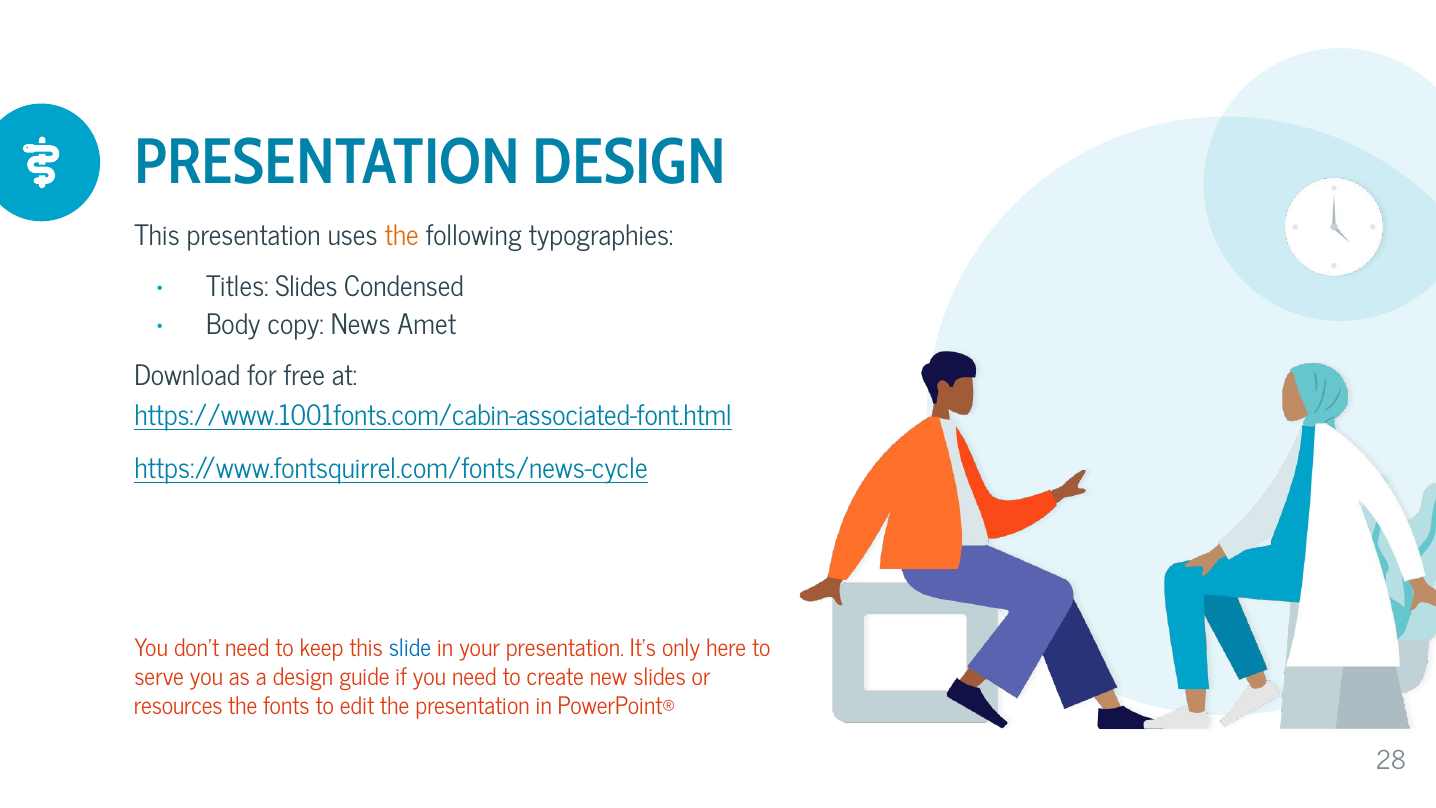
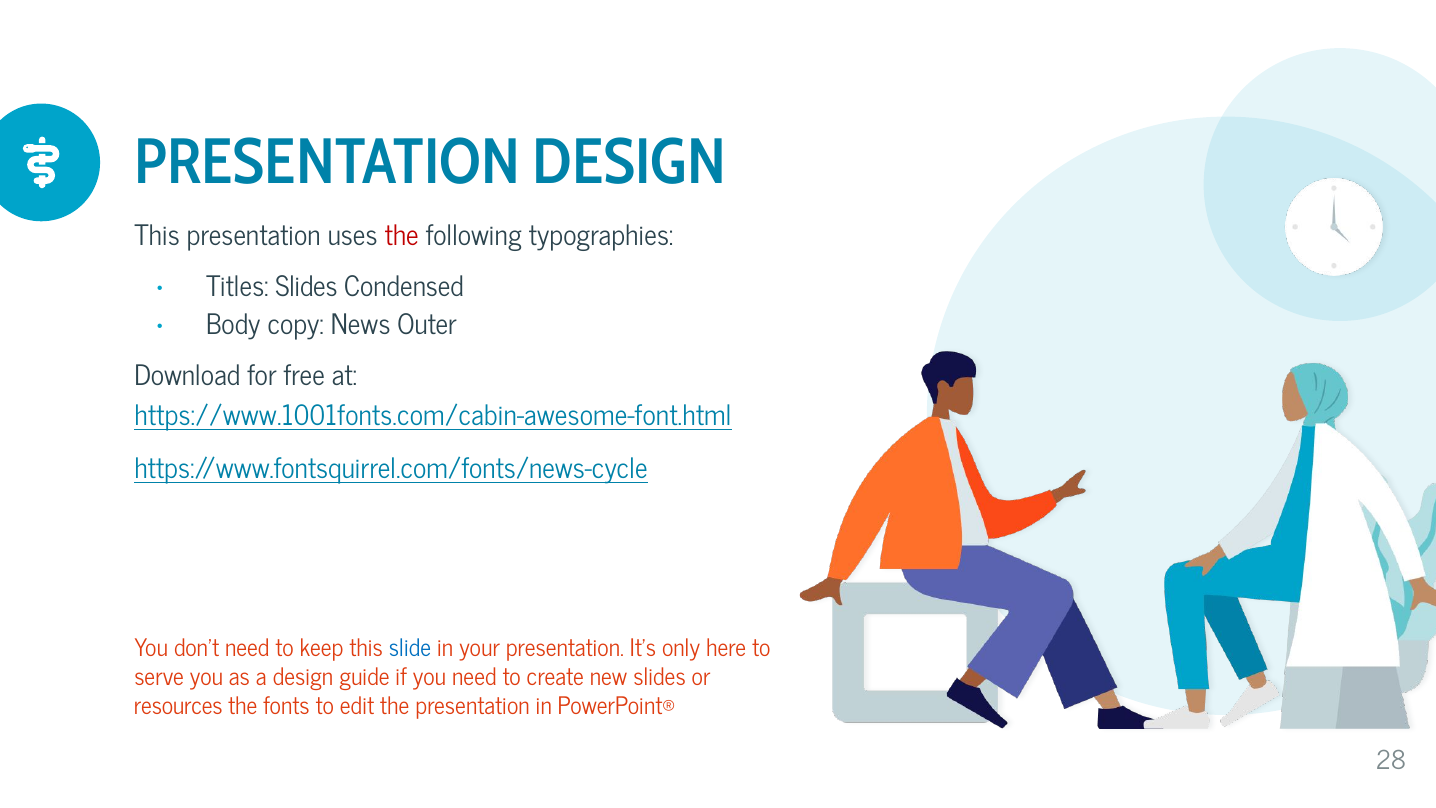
the colour: orange -> red (402, 236)
Amet: Amet -> Outer (427, 325)
https://www.1001fonts.com/cabin-associated-font.html: https://www.1001fonts.com/cabin-associated-font.html -> https://www.1001fonts.com/cabin-awesome-font.html (433, 416)
